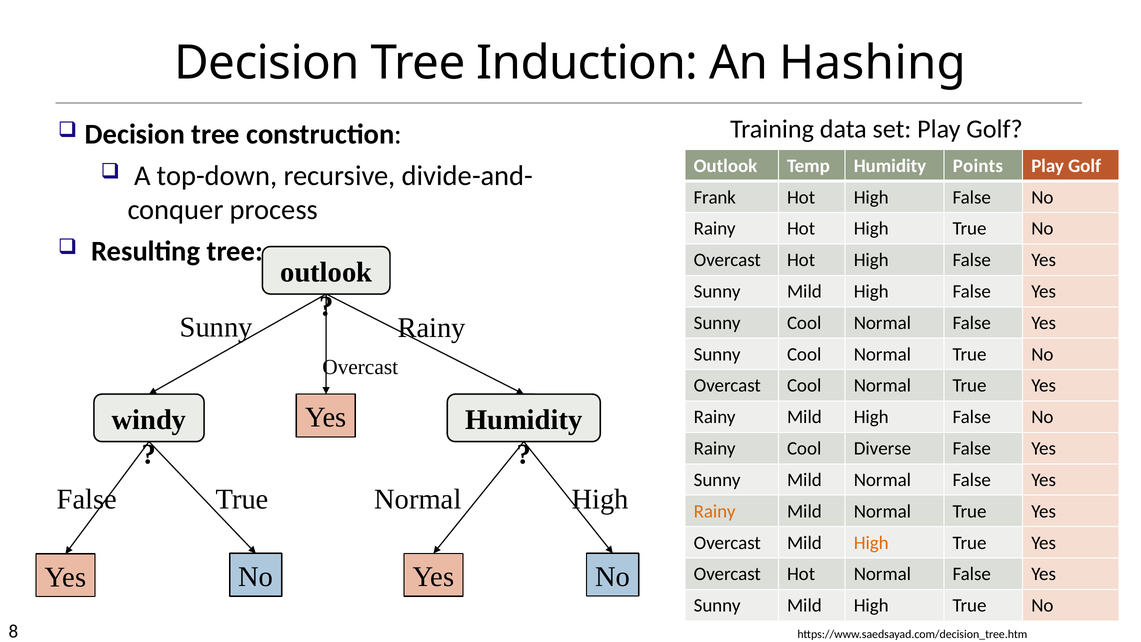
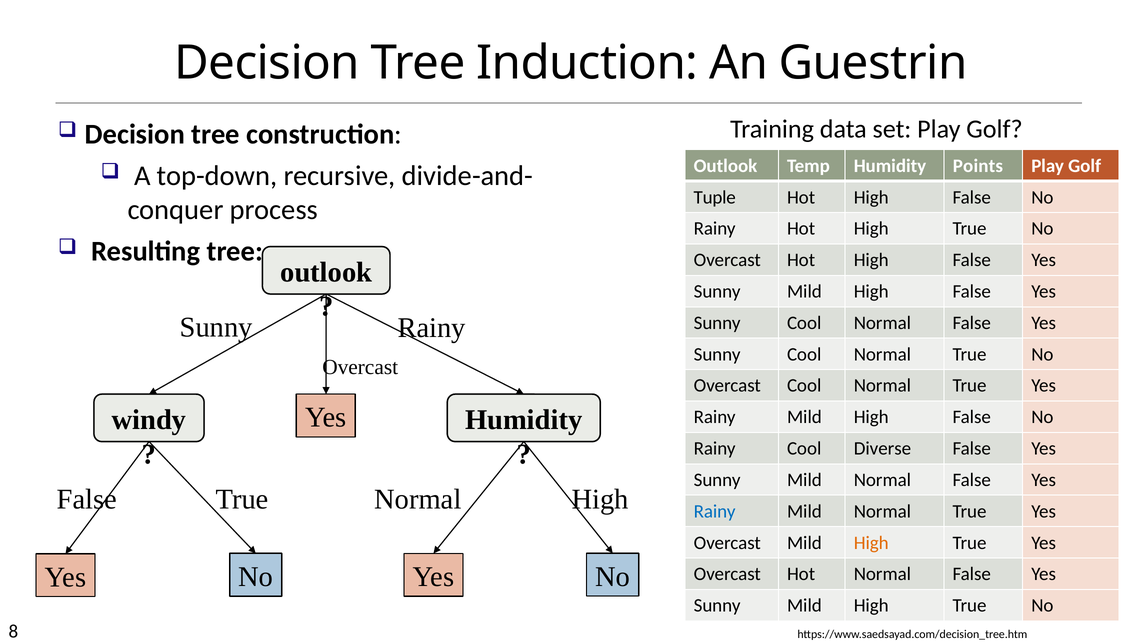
Hashing: Hashing -> Guestrin (873, 63)
Frank: Frank -> Tuple (715, 197)
Rainy colour: orange -> blue (715, 511)
